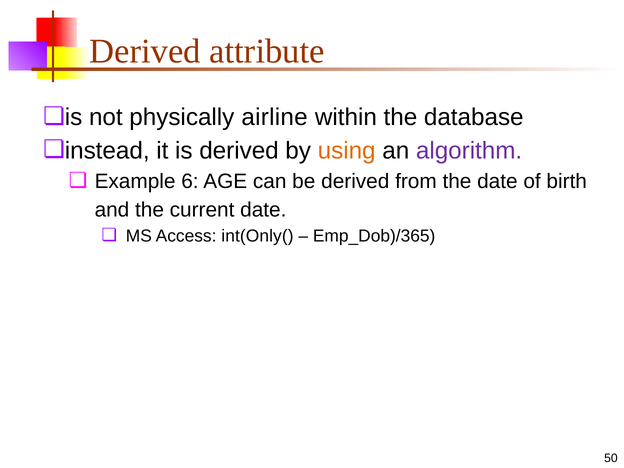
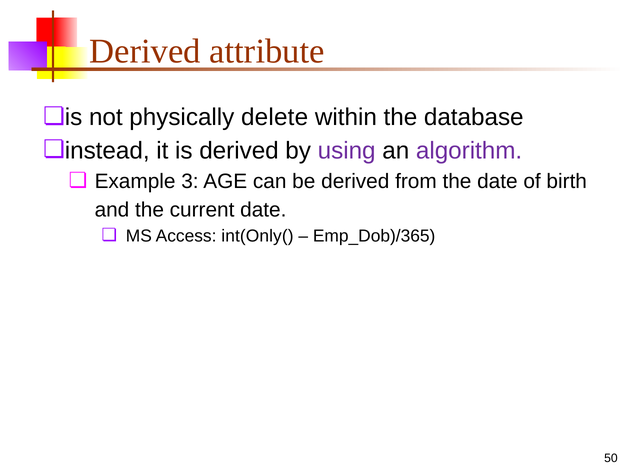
airline: airline -> delete (275, 117)
using colour: orange -> purple (347, 151)
6: 6 -> 3 (190, 181)
